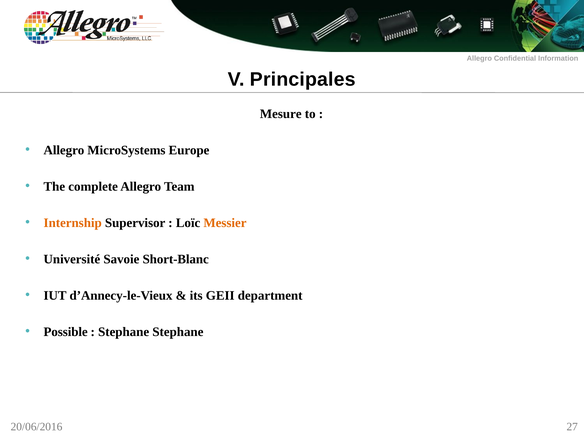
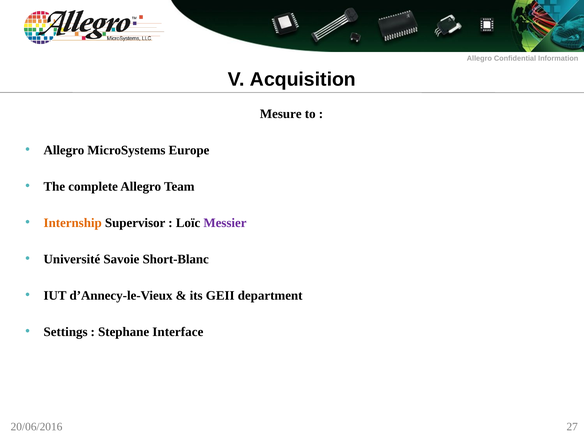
Principales: Principales -> Acquisition (303, 79)
Messier colour: orange -> purple (225, 223)
Possible: Possible -> Settings (66, 332)
Stephane Stephane: Stephane -> Interface (178, 332)
